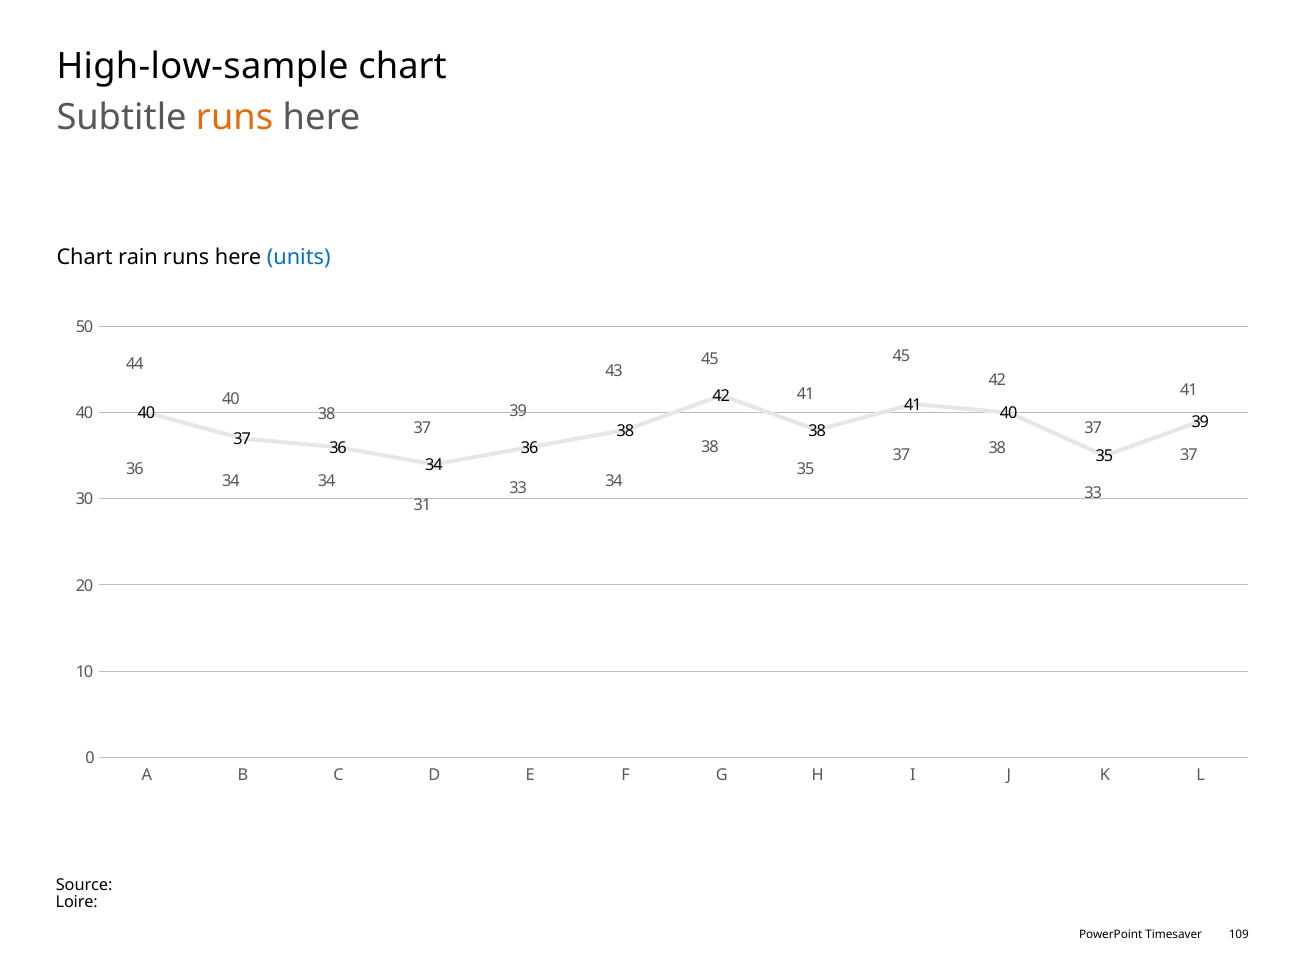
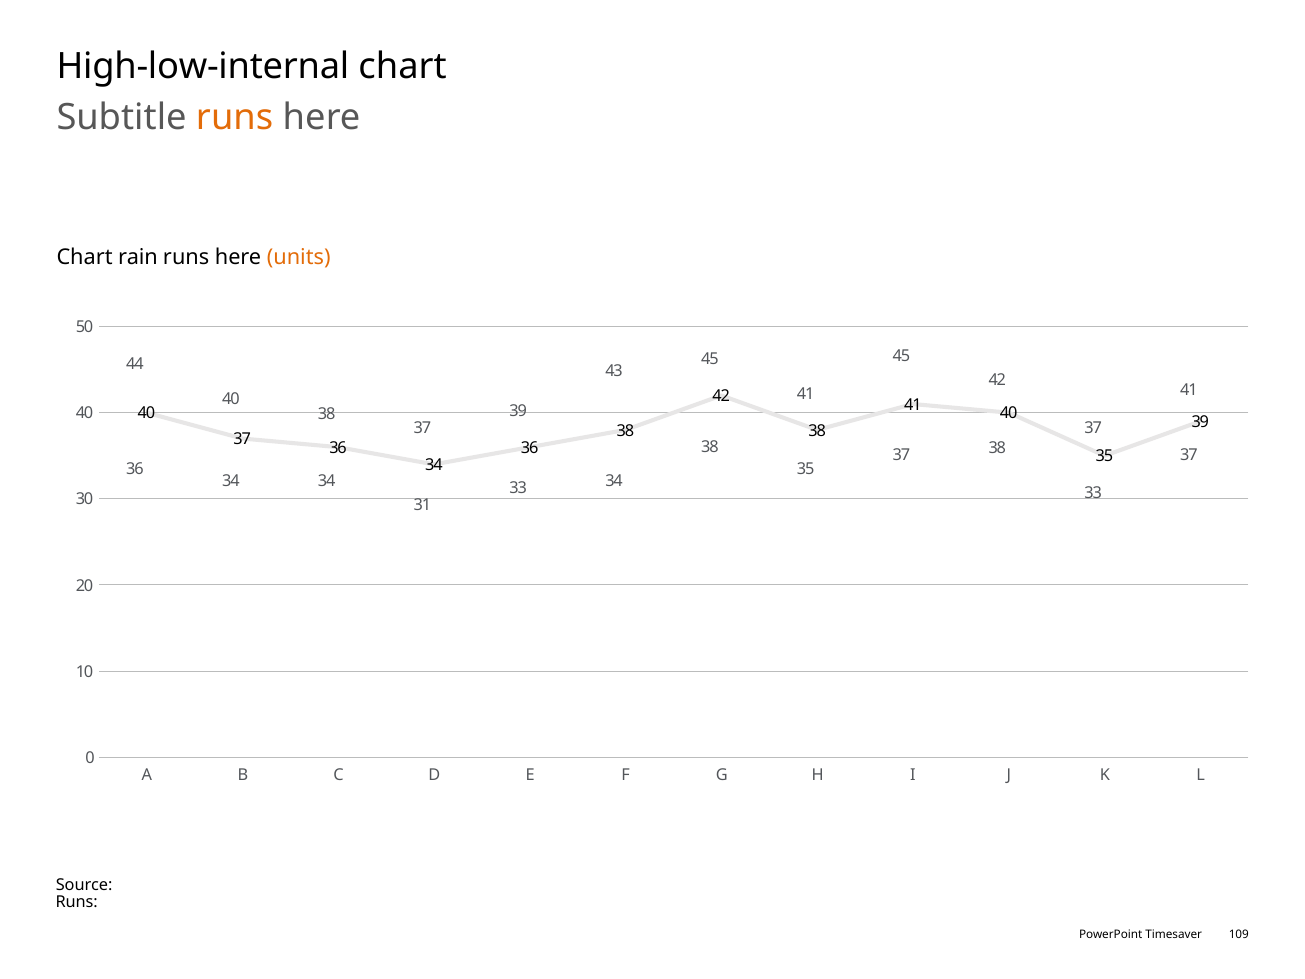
High-low-sample: High-low-sample -> High-low-internal (203, 66)
units colour: blue -> orange (299, 257)
Loire: Loire -> Runs (77, 902)
